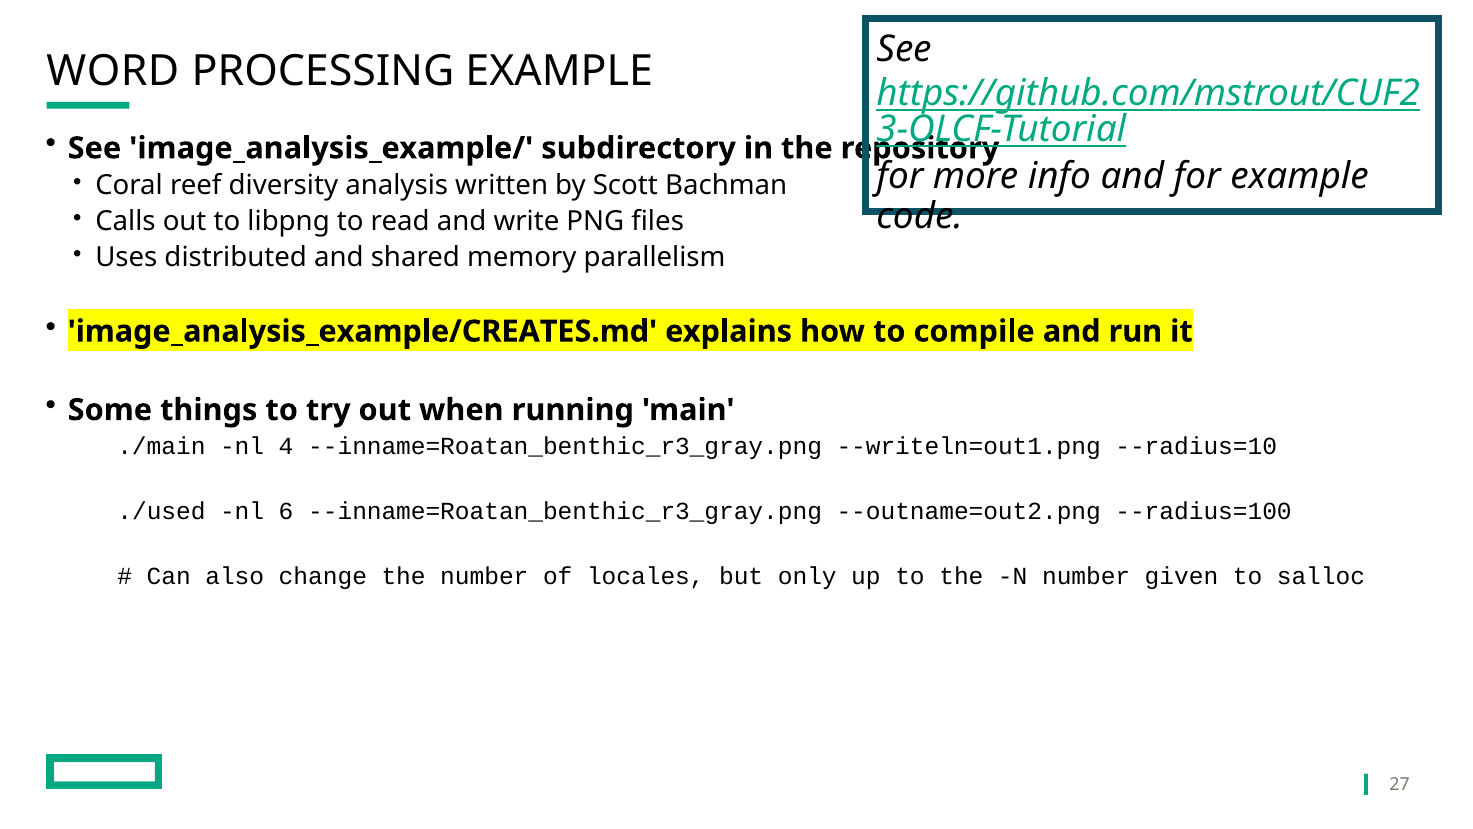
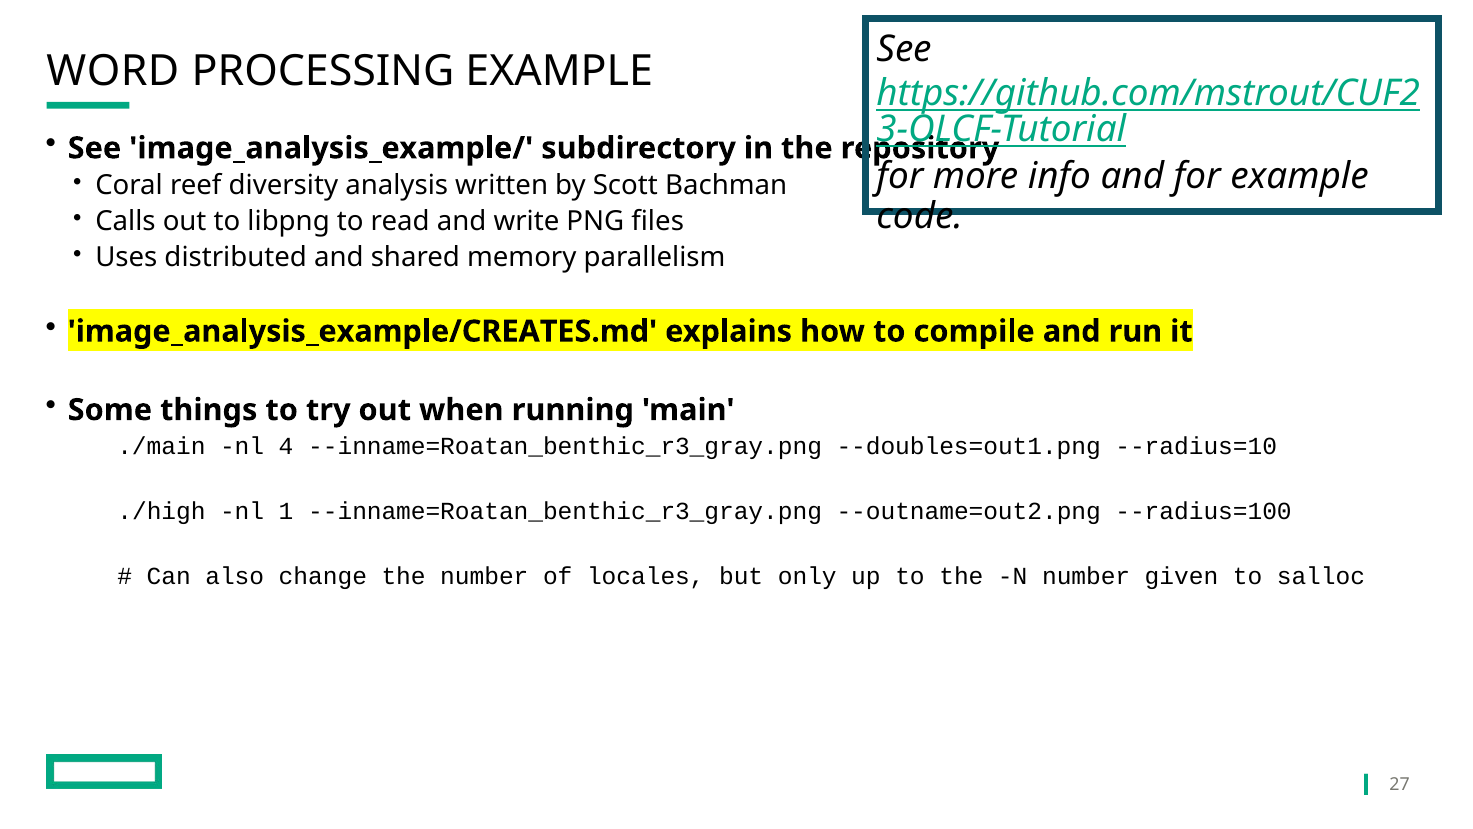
--writeln=out1.png: --writeln=out1.png -> --doubles=out1.png (969, 446)
./used: ./used -> ./high (161, 511)
6: 6 -> 1 (286, 511)
